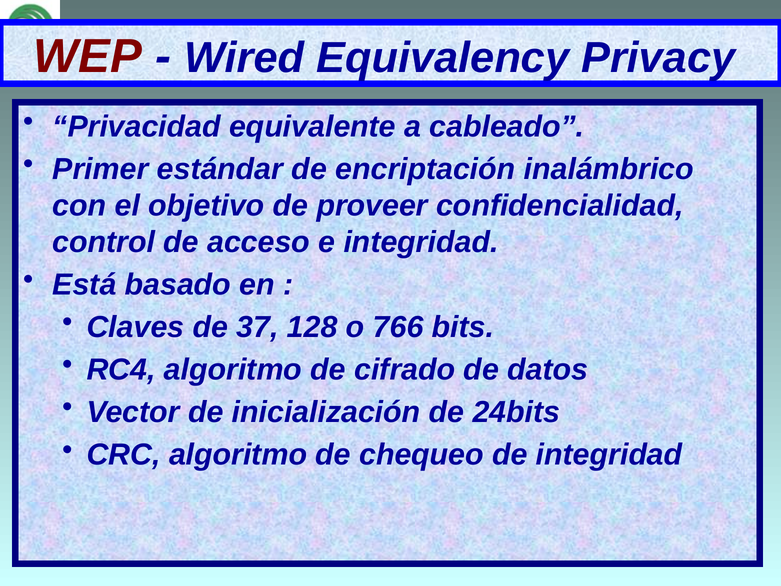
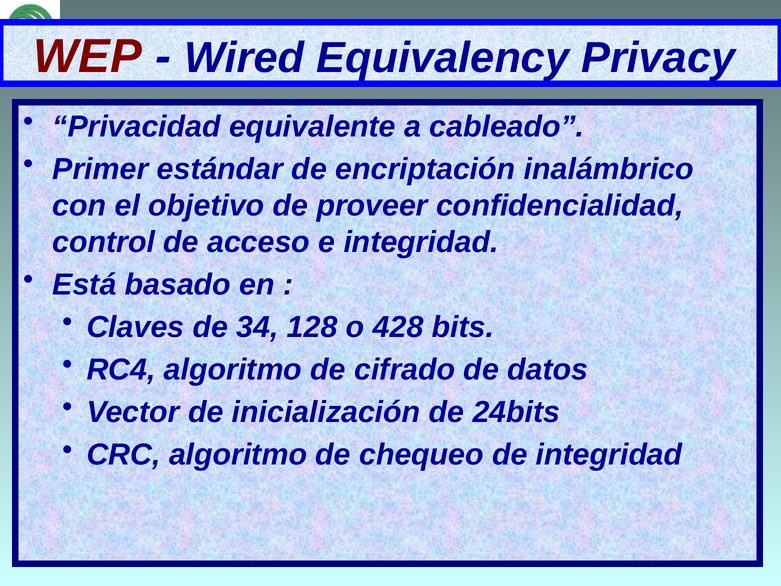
37: 37 -> 34 (257, 327)
766: 766 -> 428 (398, 327)
